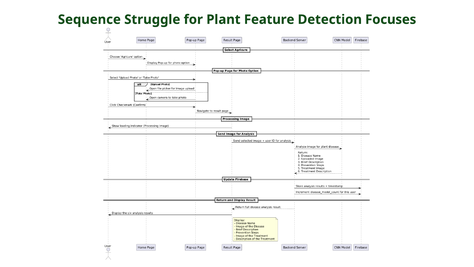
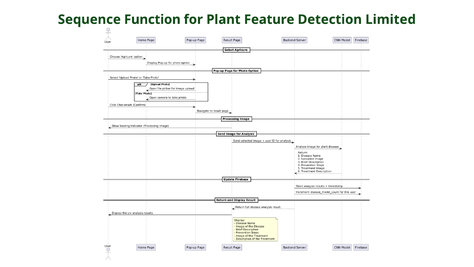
Struggle: Struggle -> Function (152, 20)
Focuses: Focuses -> Limited (391, 20)
